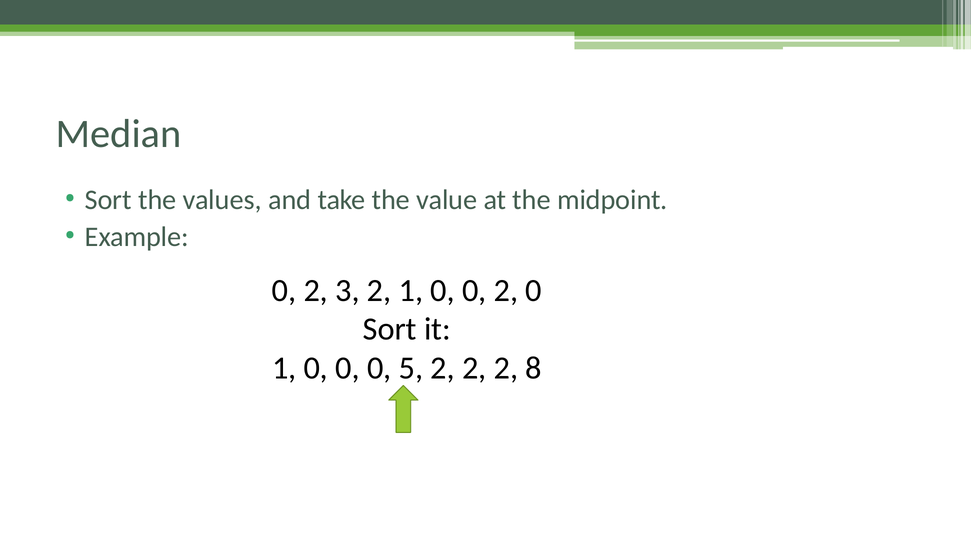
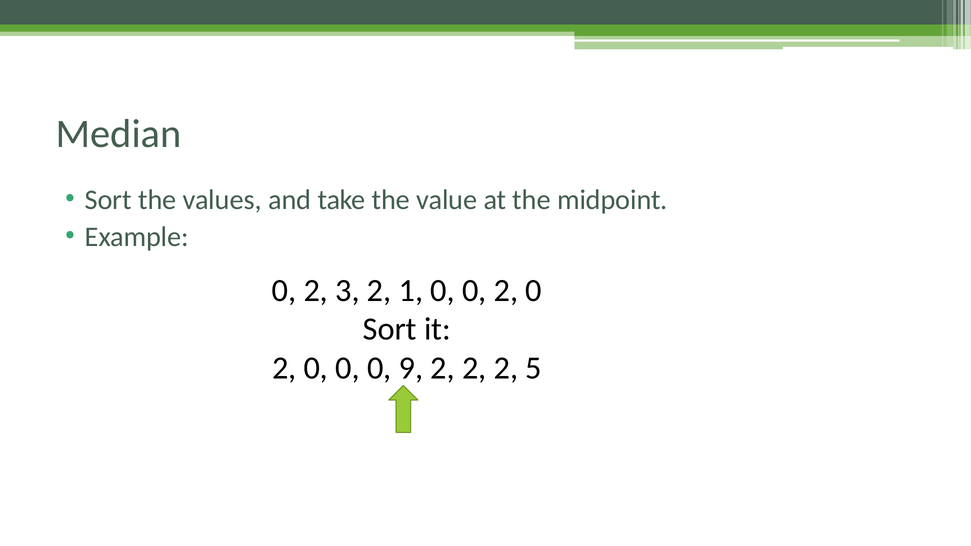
1: 1 -> 2 (284, 368)
5: 5 -> 9 (411, 368)
8: 8 -> 5 (534, 368)
